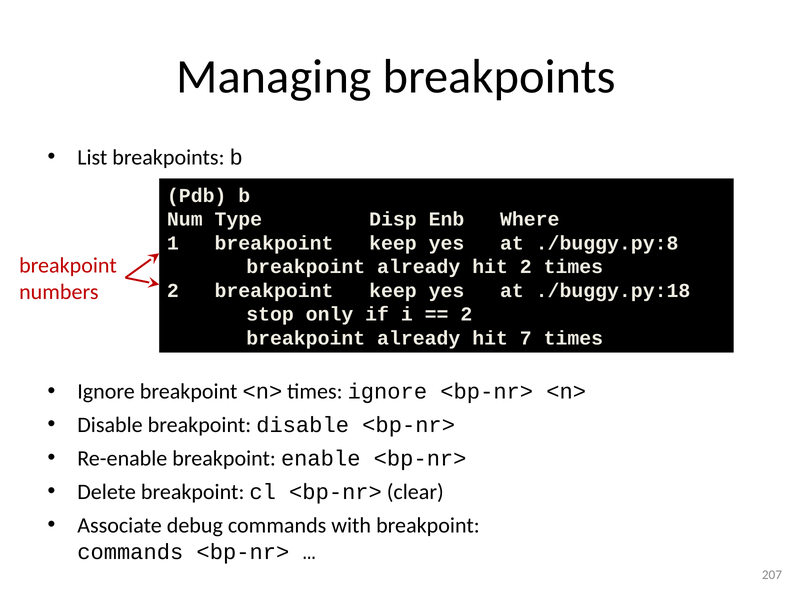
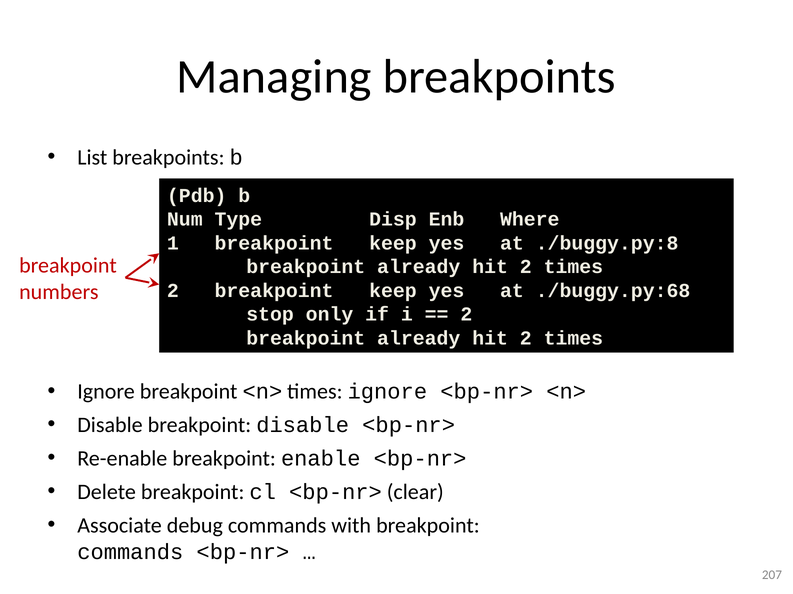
./buggy.py:18: ./buggy.py:18 -> ./buggy.py:68 (613, 291)
7: 7 -> 2 (526, 339)
